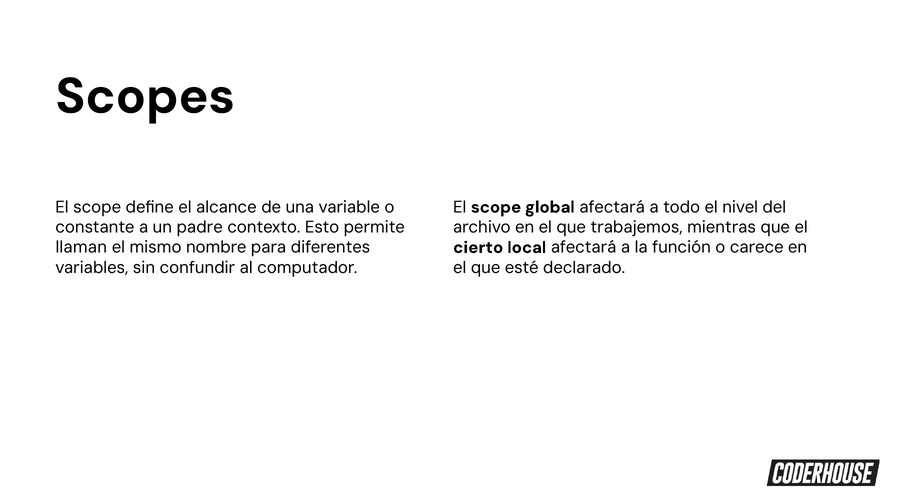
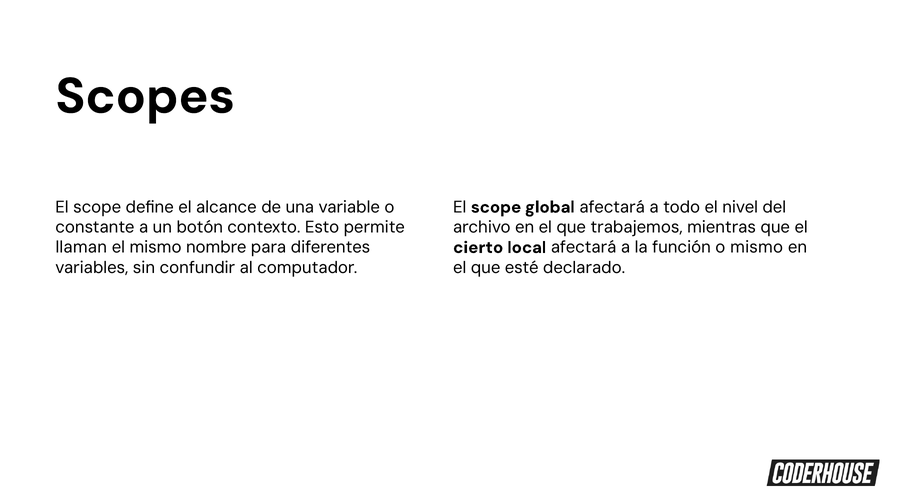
padre: padre -> botón (200, 228)
o carece: carece -> mismo (757, 248)
